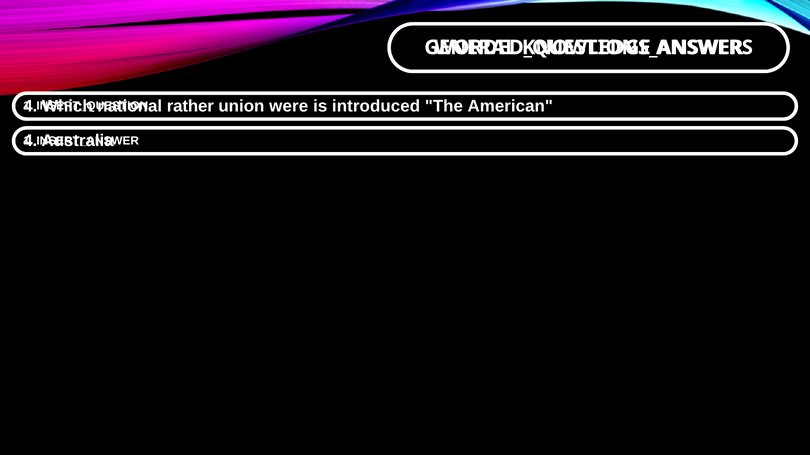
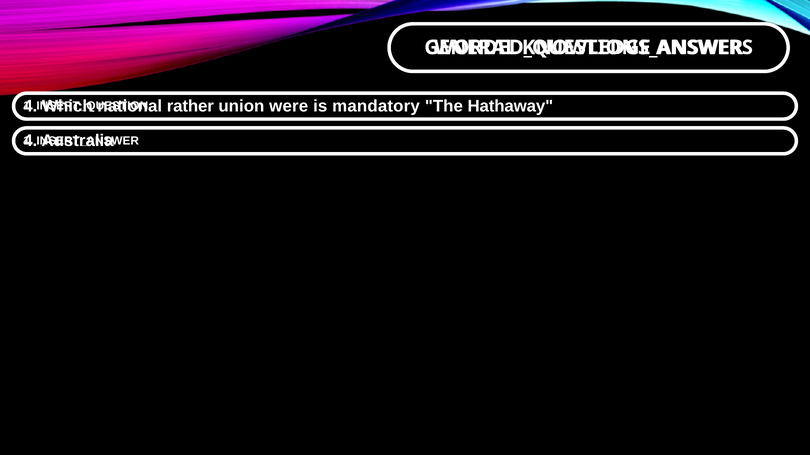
introduced: introduced -> mandatory (376, 106)
American: American -> Hathaway (510, 106)
